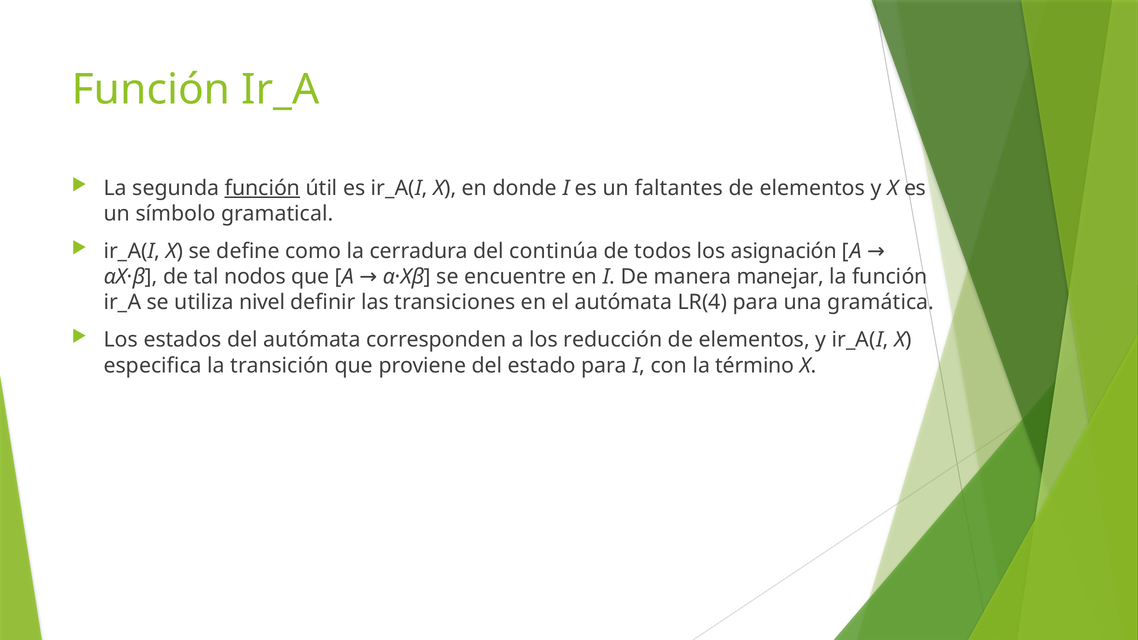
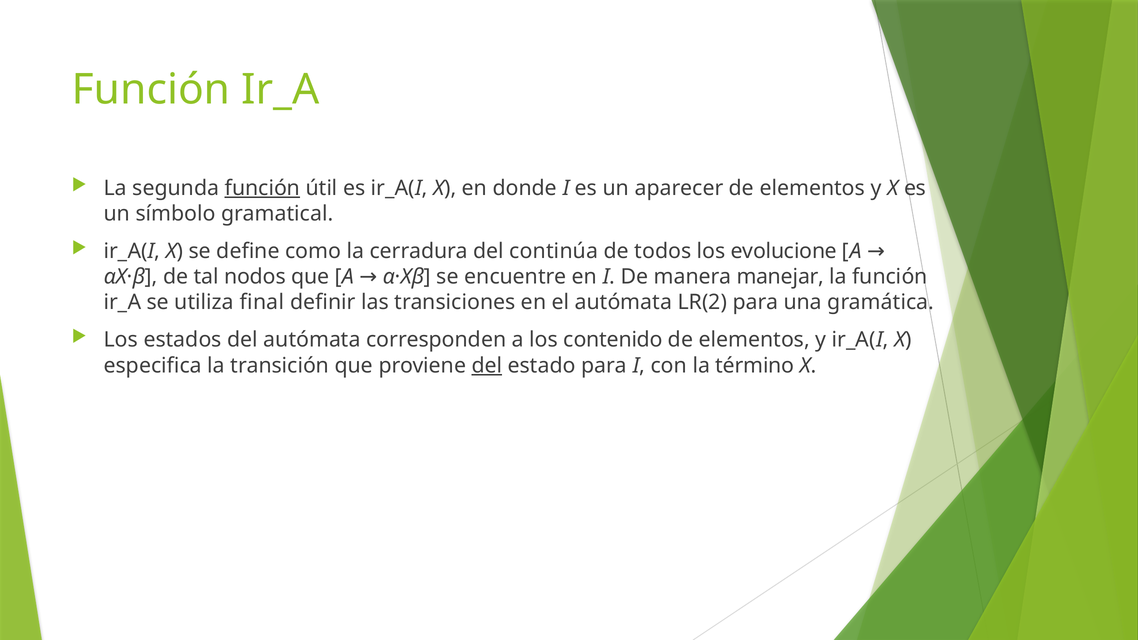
faltantes: faltantes -> aparecer (679, 188)
asignación: asignación -> evolucione (784, 251)
nivel: nivel -> final (262, 303)
LR(4: LR(4 -> LR(2 (702, 303)
reducción: reducción -> contenido (613, 340)
del underline: none -> present (487, 366)
